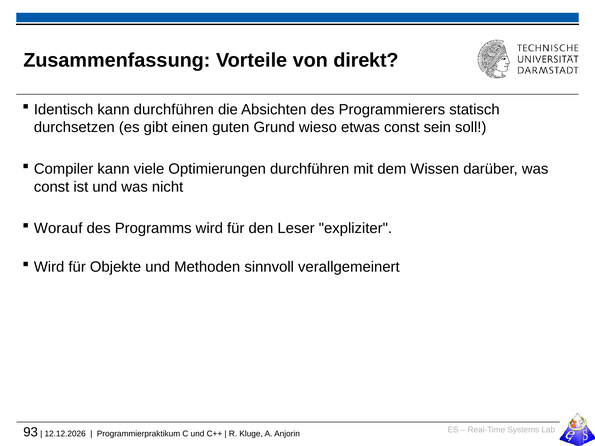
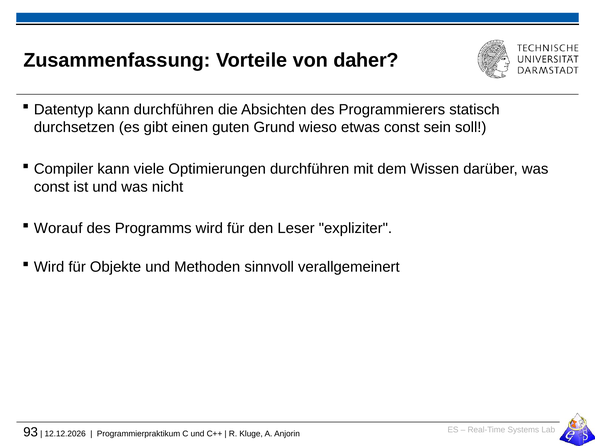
direkt: direkt -> daher (366, 60)
Identisch: Identisch -> Datentyp (64, 110)
